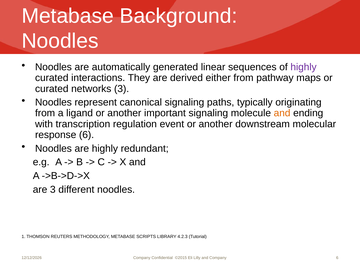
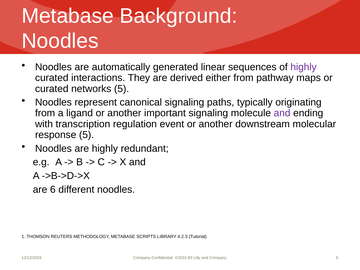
networks 3: 3 -> 5 (122, 89)
and colour: orange -> purple (282, 113)
response 6: 6 -> 5 (87, 135)
are 3: 3 -> 6 (53, 189)
